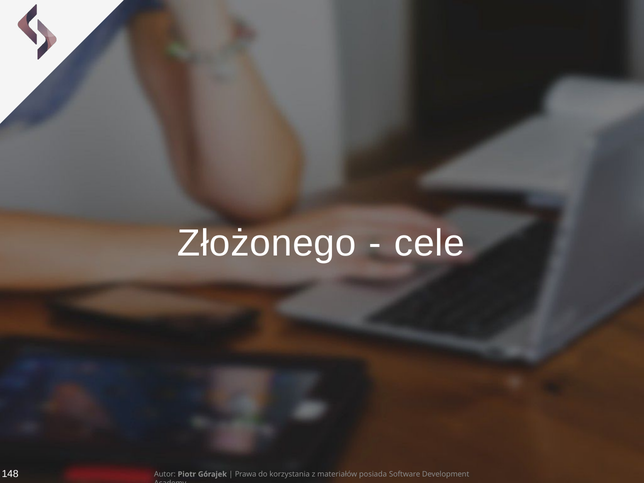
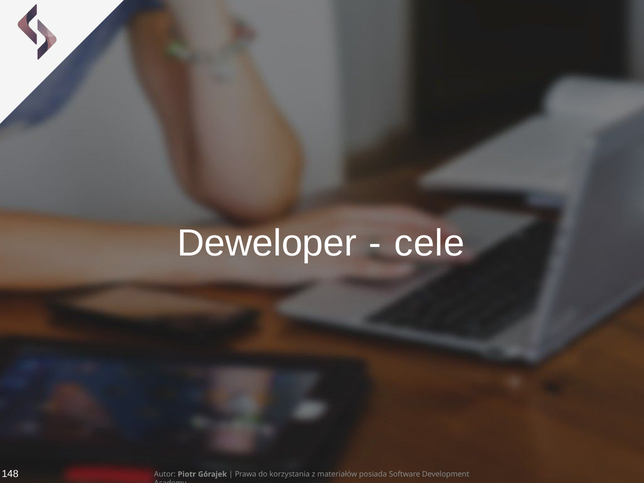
Złożonego: Złożonego -> Deweloper (267, 244)
